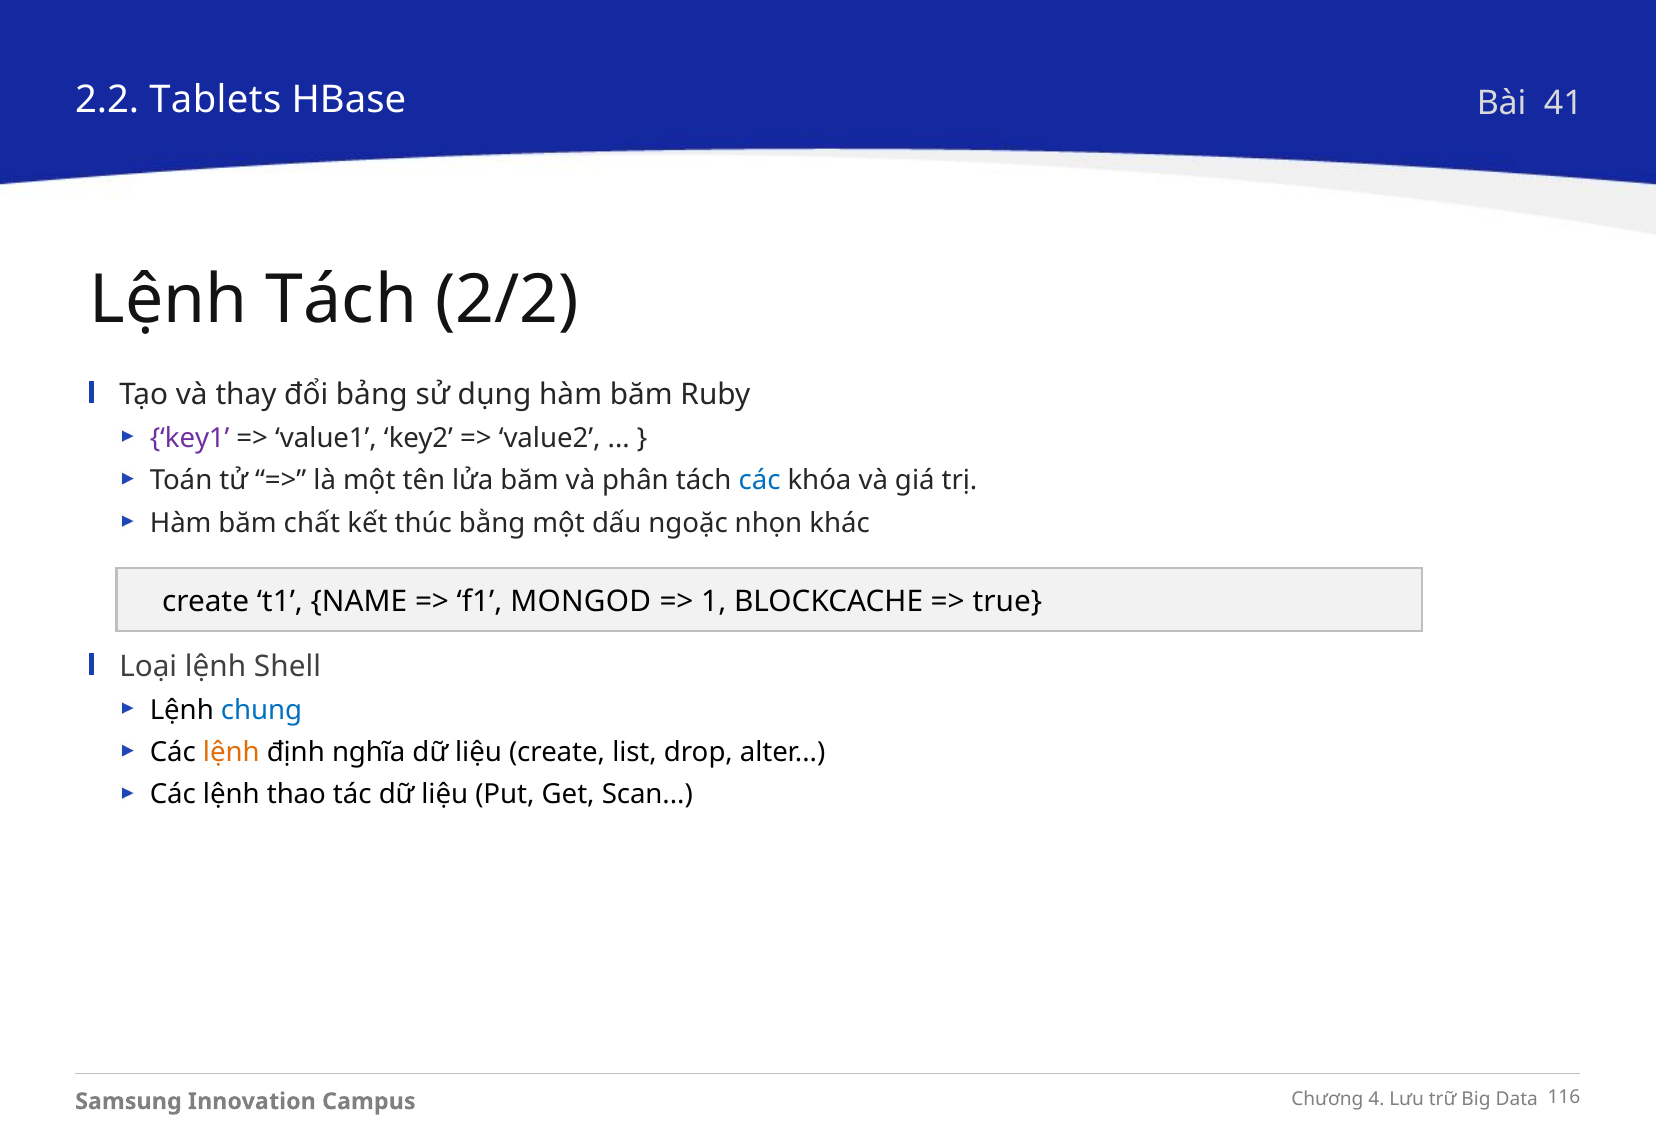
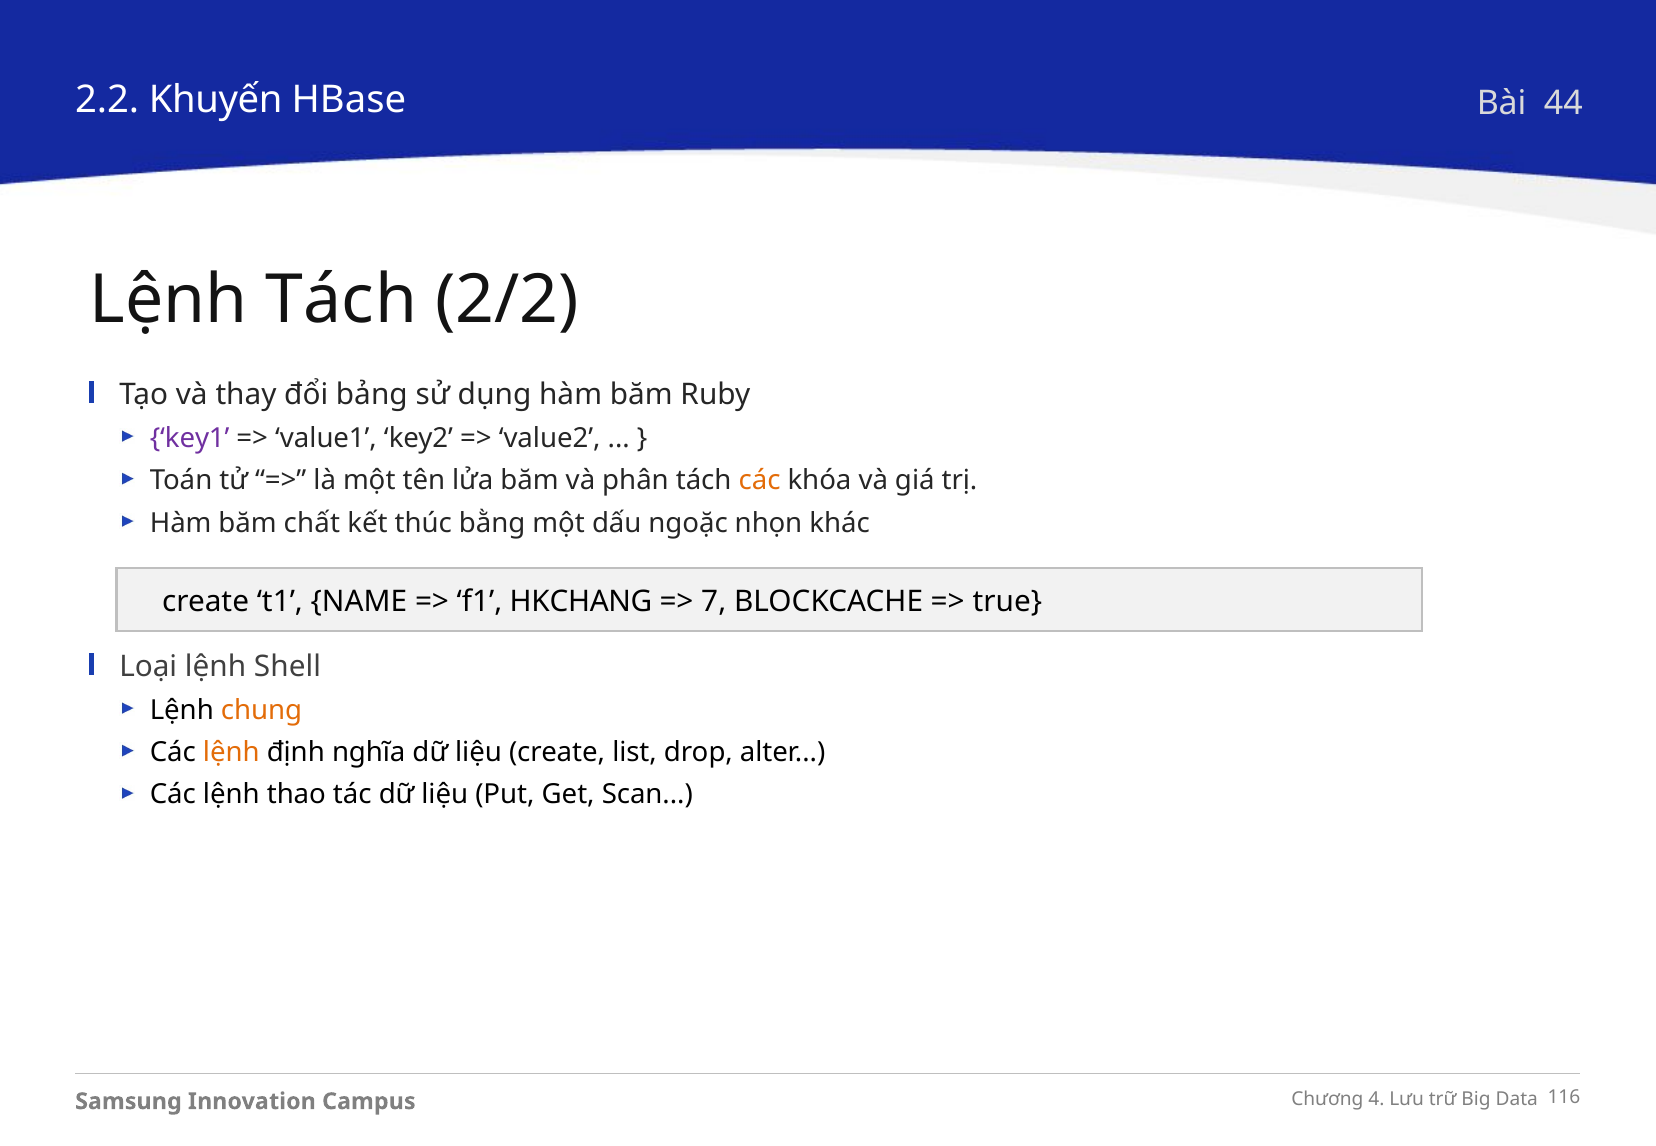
Tablets: Tablets -> Khuyến (216, 100)
41: 41 -> 44 (1563, 103)
các colour: blue -> orange (760, 481)
MONGOD: MONGOD -> HKCHANG (581, 602)
1: 1 -> 7 (714, 602)
chung colour: blue -> orange (262, 710)
